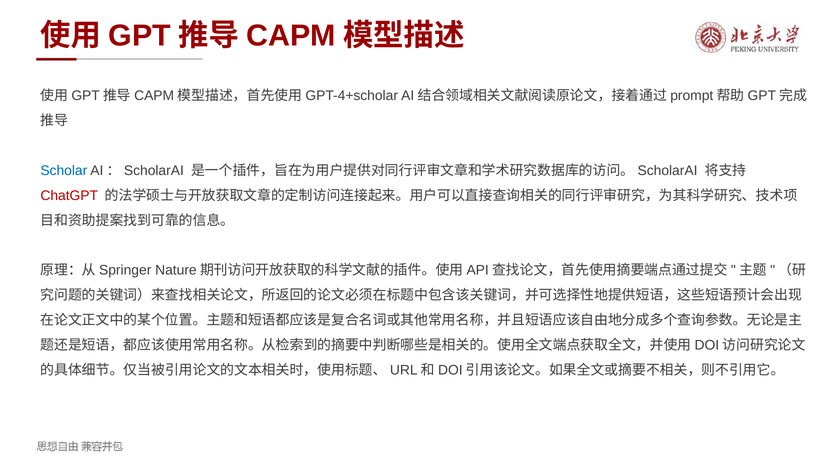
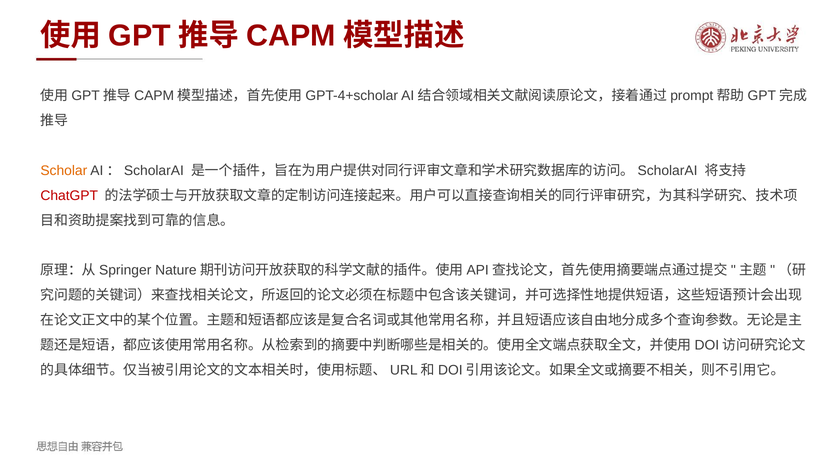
Scholar colour: blue -> orange (64, 171)
